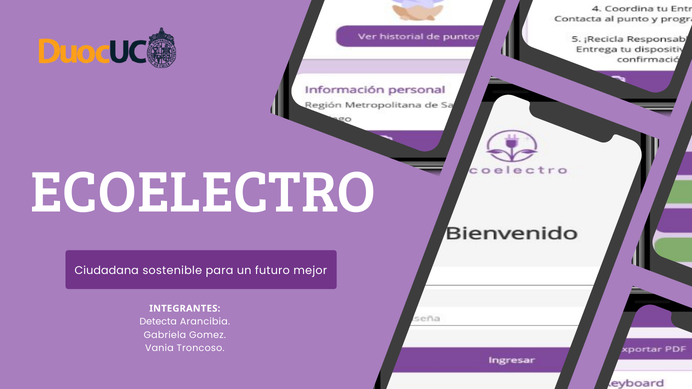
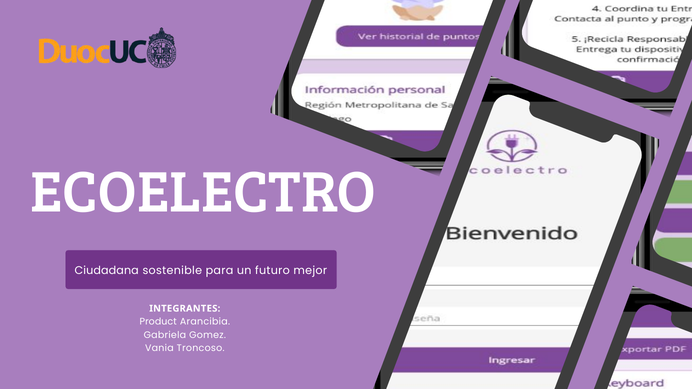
Detecta: Detecta -> Product (158, 322)
